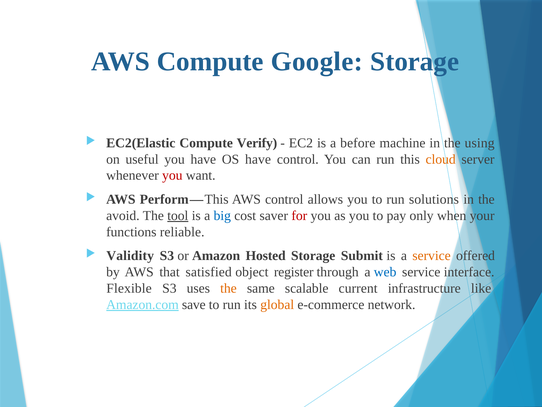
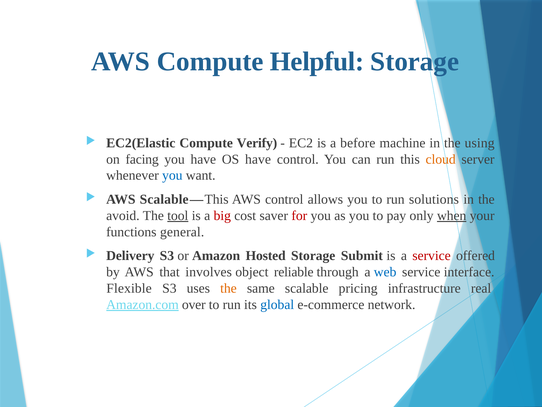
Google: Google -> Helpful (317, 62)
useful: useful -> facing (142, 159)
you colour: red -> blue (172, 175)
AWS Perform: Perform -> Scalable (164, 199)
big colour: blue -> red (222, 215)
when underline: none -> present (452, 215)
reliable: reliable -> general (182, 232)
Validity: Validity -> Delivery (130, 255)
service colour: orange -> red (432, 255)
satisfied: satisfied -> involves (209, 272)
register: register -> reliable (294, 272)
current: current -> pricing (358, 288)
like: like -> real (481, 288)
save: save -> over (194, 304)
global colour: orange -> blue (277, 304)
